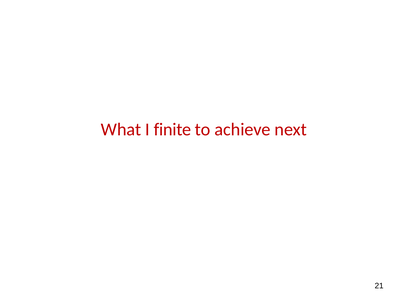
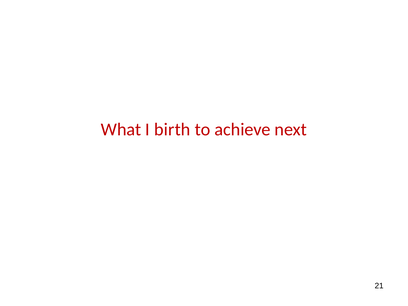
finite: finite -> birth (172, 130)
